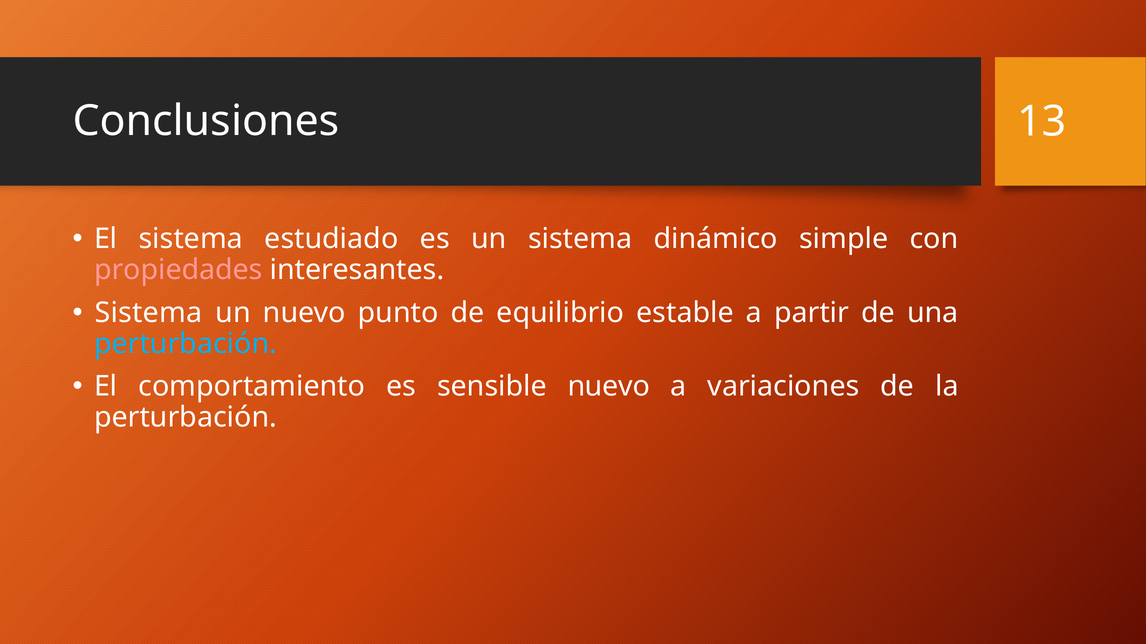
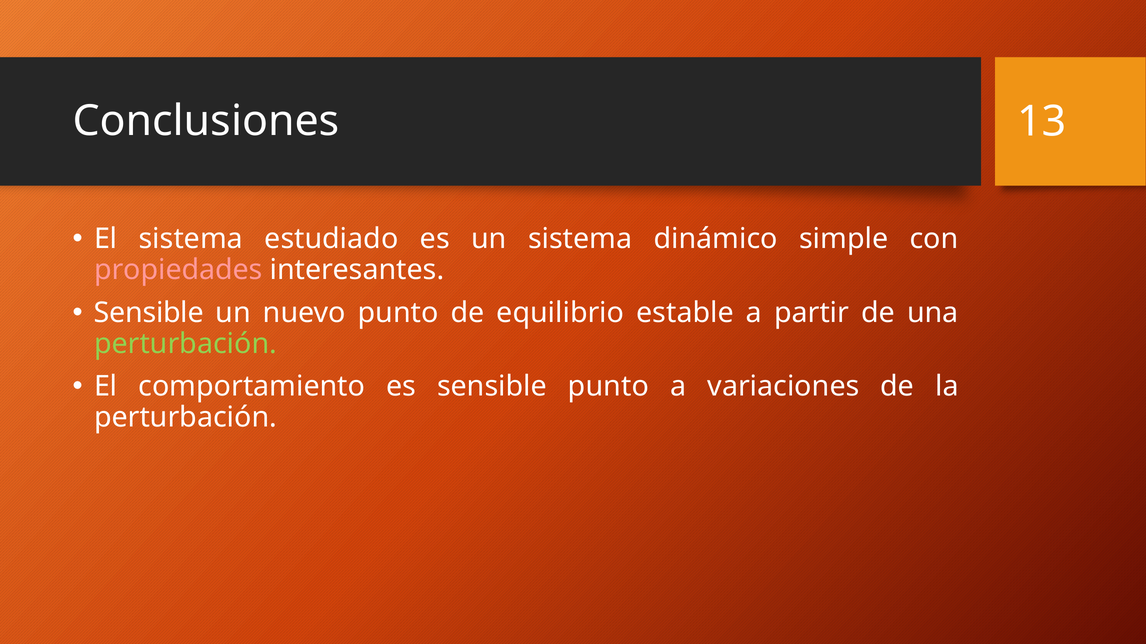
Sistema: Sistema -> Sensible (149, 313)
perturbación colour: light blue -> light green (186, 344)
sensible nuevo: nuevo -> punto (609, 387)
